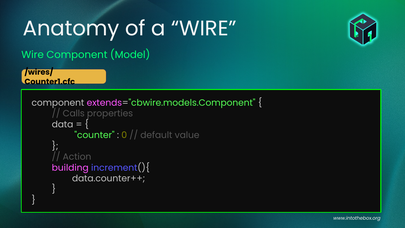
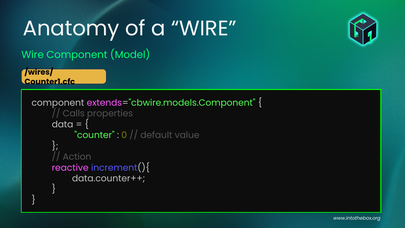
building: building -> reactive (70, 168)
